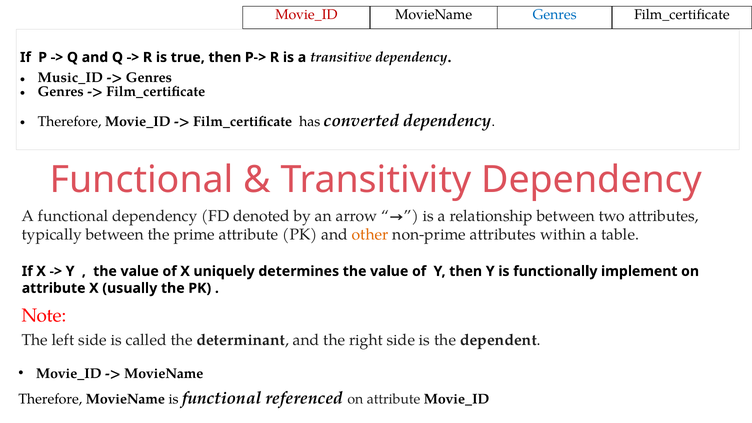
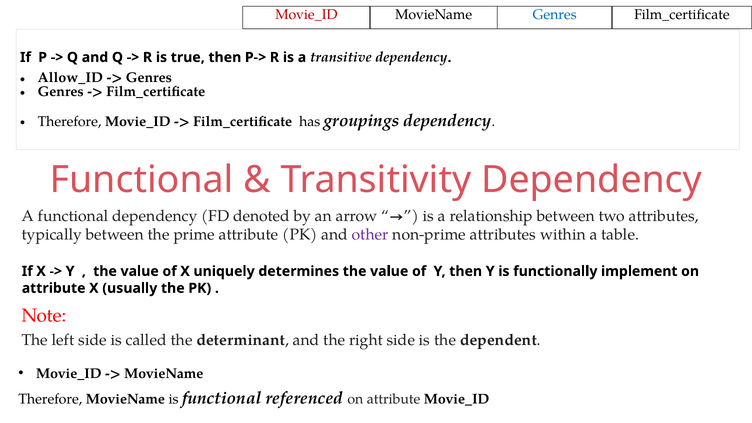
Music_ID: Music_ID -> Allow_ID (70, 78)
converted: converted -> groupings (362, 121)
other colour: orange -> purple (370, 235)
